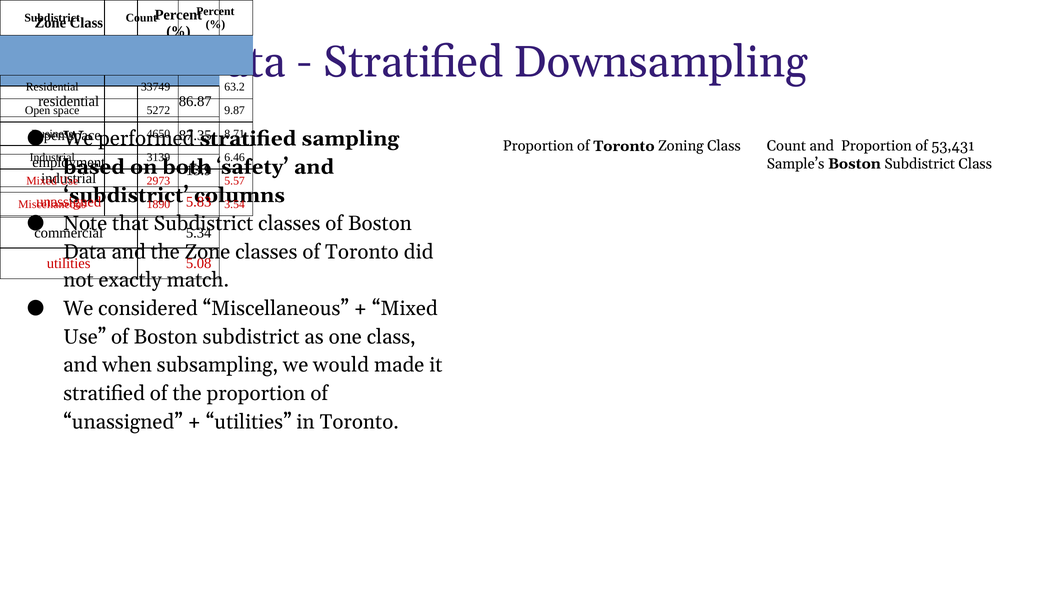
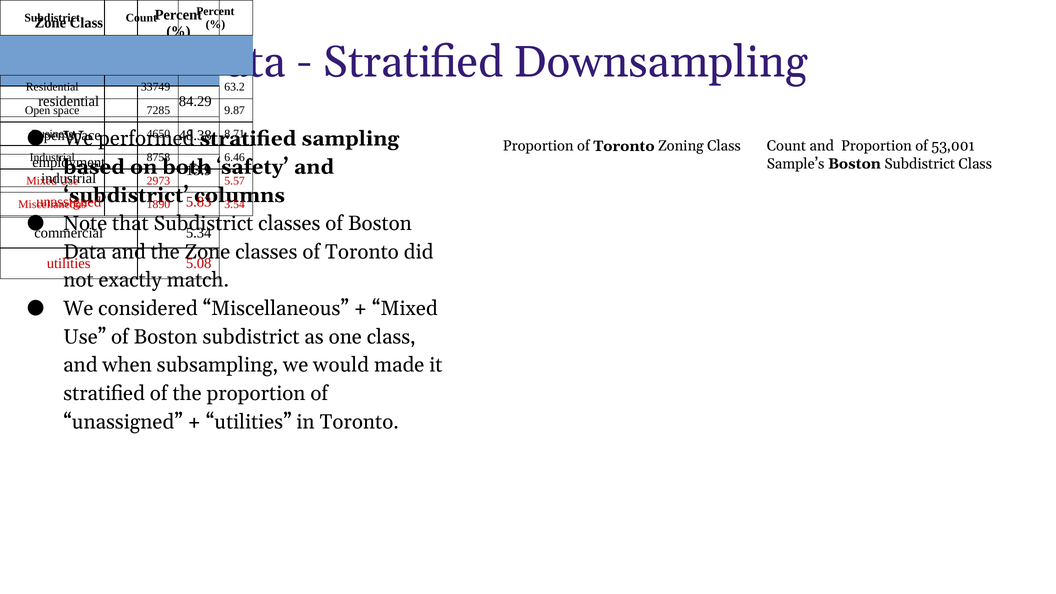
86.87: 86.87 -> 84.29 (195, 102)
5272: 5272 -> 7285 (158, 111)
87.35: 87.35 -> 48.38 (195, 136)
53,431: 53,431 -> 53,001 (953, 146)
3139: 3139 -> 8758 (158, 157)
